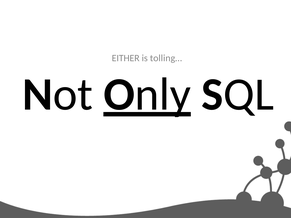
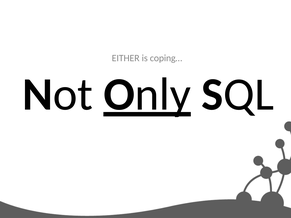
tolling…: tolling… -> coping… (166, 58)
